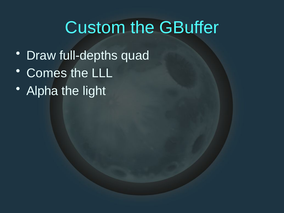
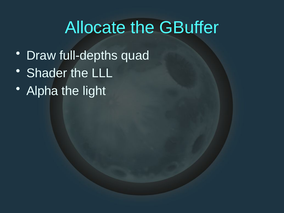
Custom: Custom -> Allocate (95, 27)
Comes: Comes -> Shader (47, 73)
